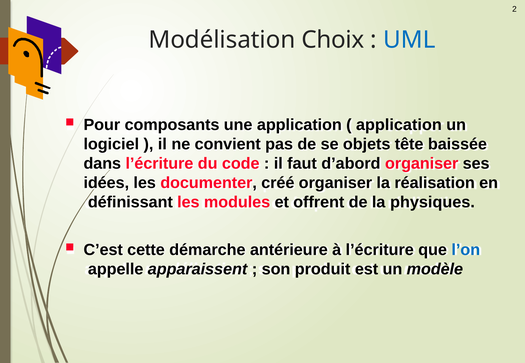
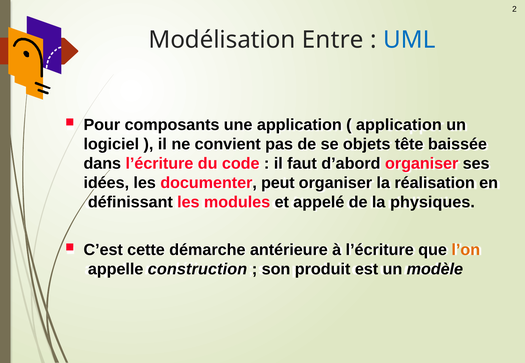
Choix: Choix -> Entre (333, 40)
créé: créé -> peut (278, 183)
offrent: offrent -> appelé (319, 202)
l’on colour: blue -> orange (466, 250)
apparaissent: apparaissent -> construction (197, 270)
